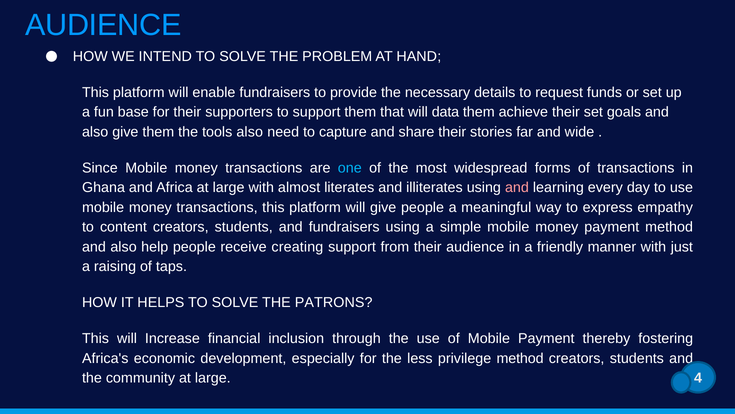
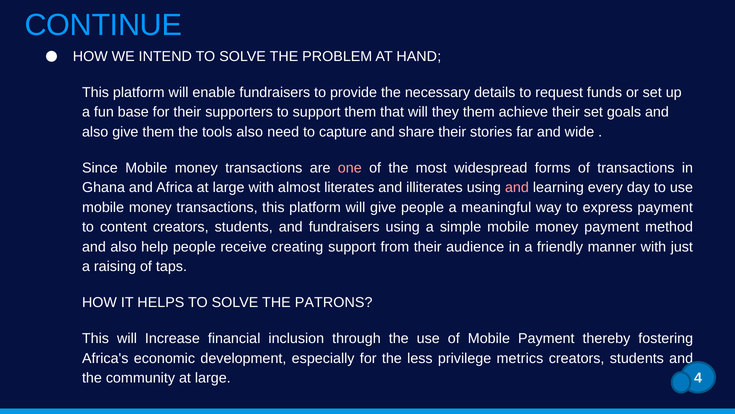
AUDIENCE: AUDIENCE -> CONTINUE (103, 25)
data: data -> they (445, 112)
one colour: light blue -> pink (350, 168)
express empathy: empathy -> payment (665, 207)
privilege method: method -> metrics (520, 358)
